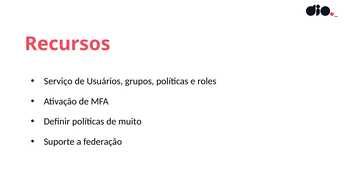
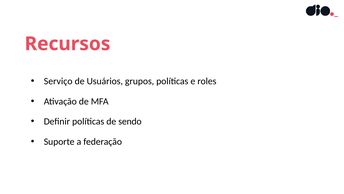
muito: muito -> sendo (130, 121)
